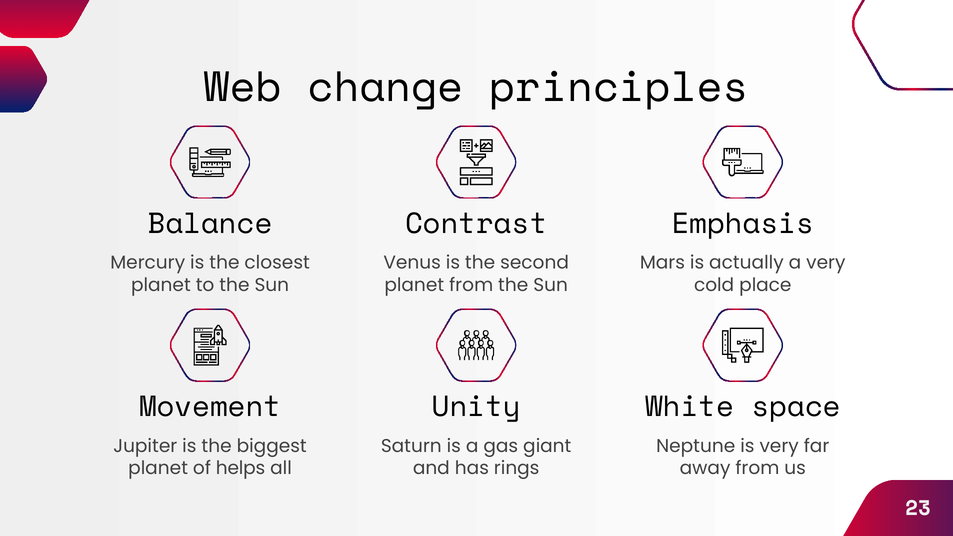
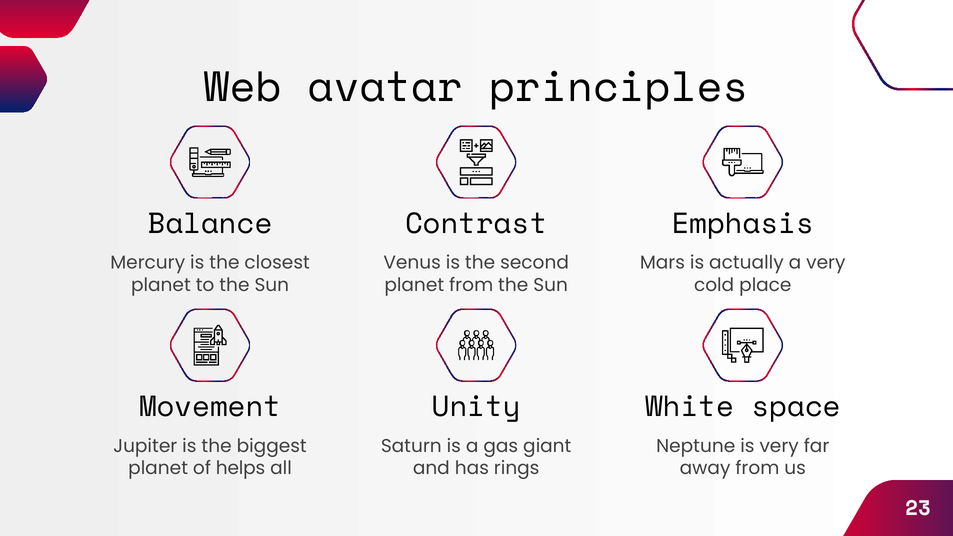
change: change -> avatar (385, 87)
